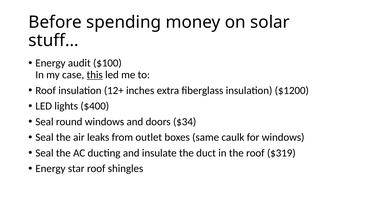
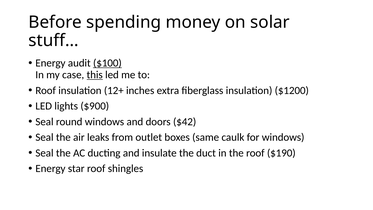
$100 underline: none -> present (107, 63)
$400: $400 -> $900 (95, 106)
$34: $34 -> $42 (185, 122)
$319: $319 -> $190 (281, 153)
